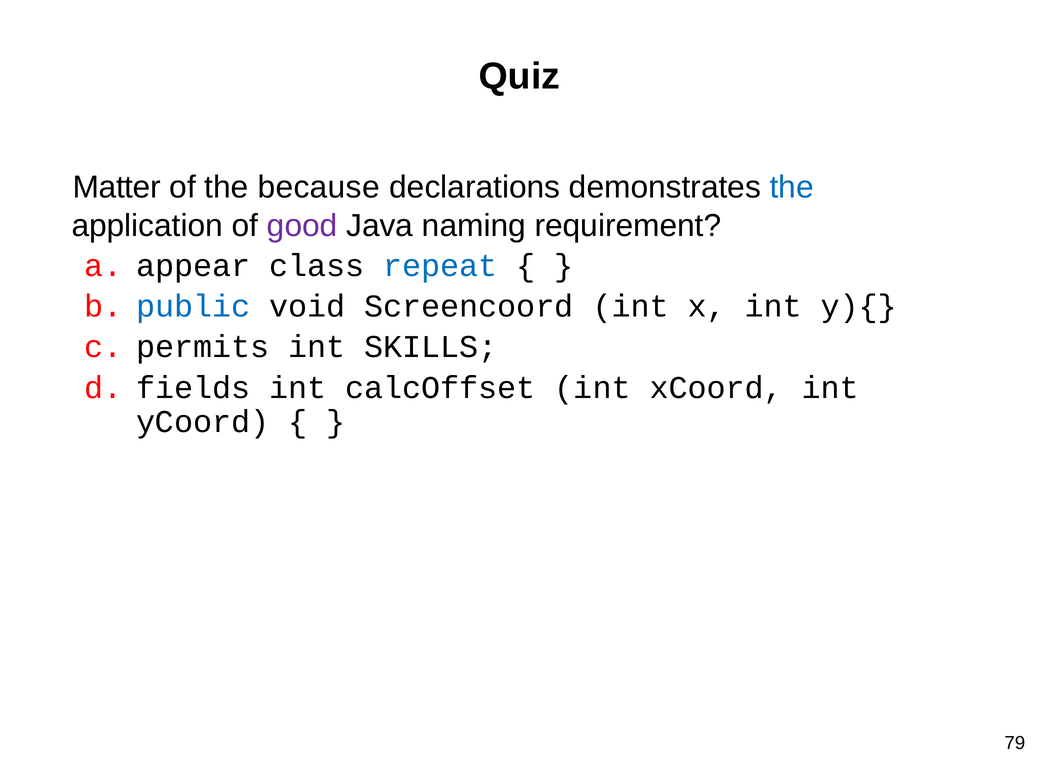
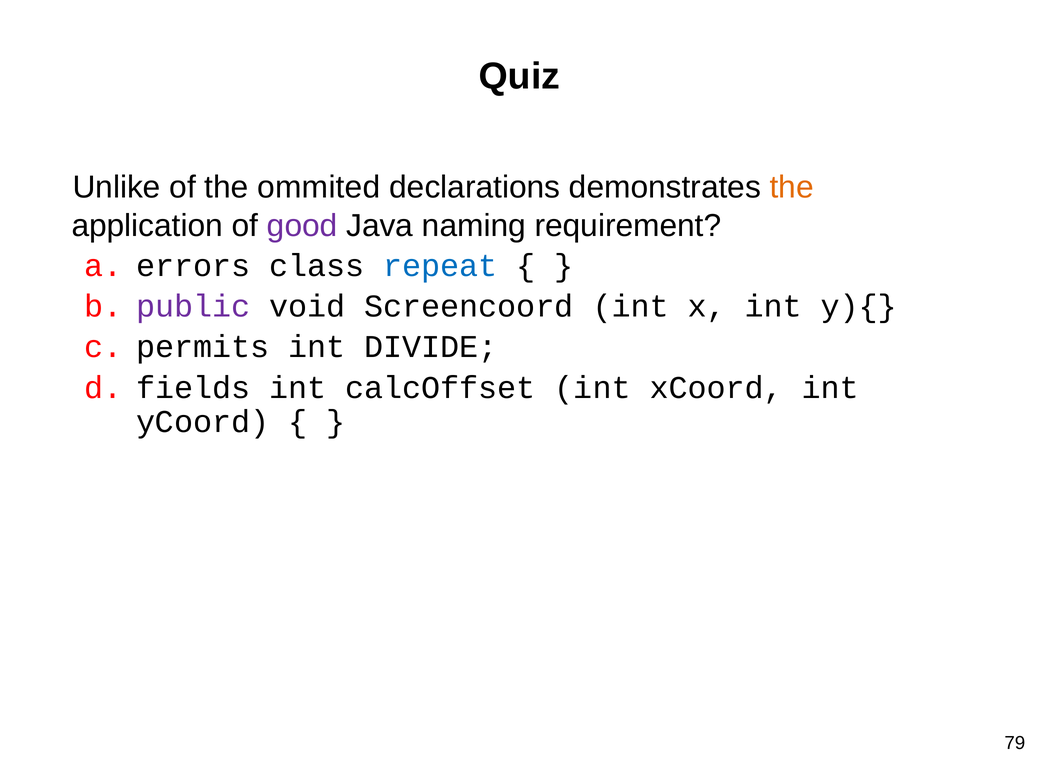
Matter: Matter -> Unlike (117, 187)
because: because -> ommited (319, 187)
the colour: blue -> orange (792, 187)
appear: appear -> errors (193, 266)
public colour: blue -> purple (193, 306)
SKILLS: SKILLS -> DIVIDE (431, 347)
